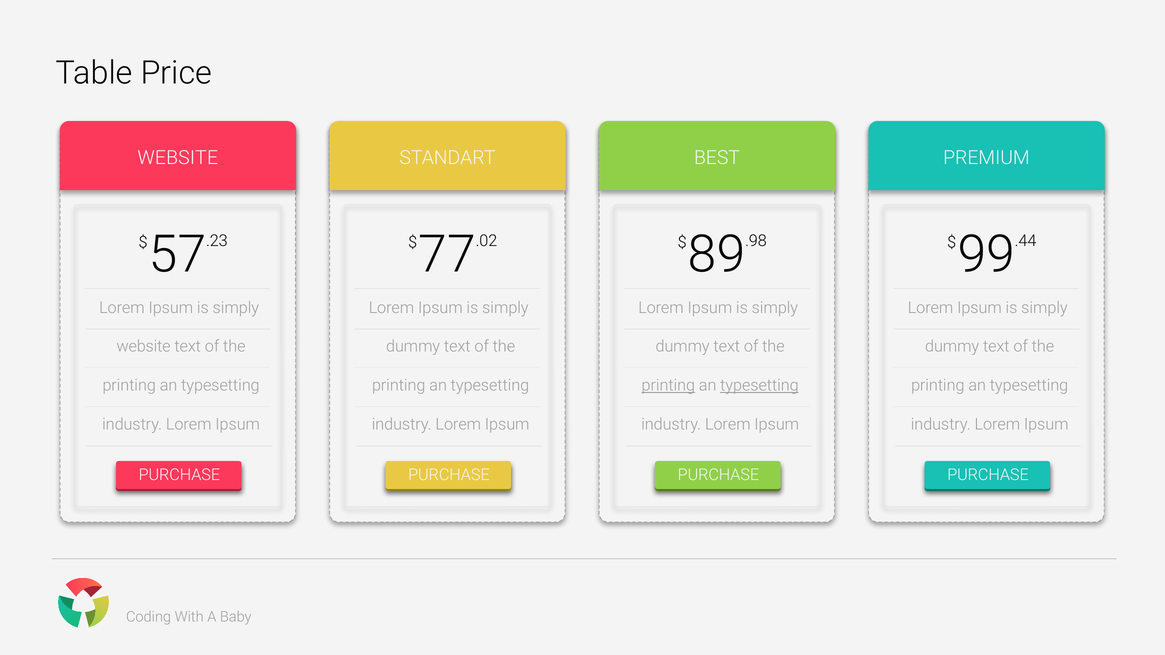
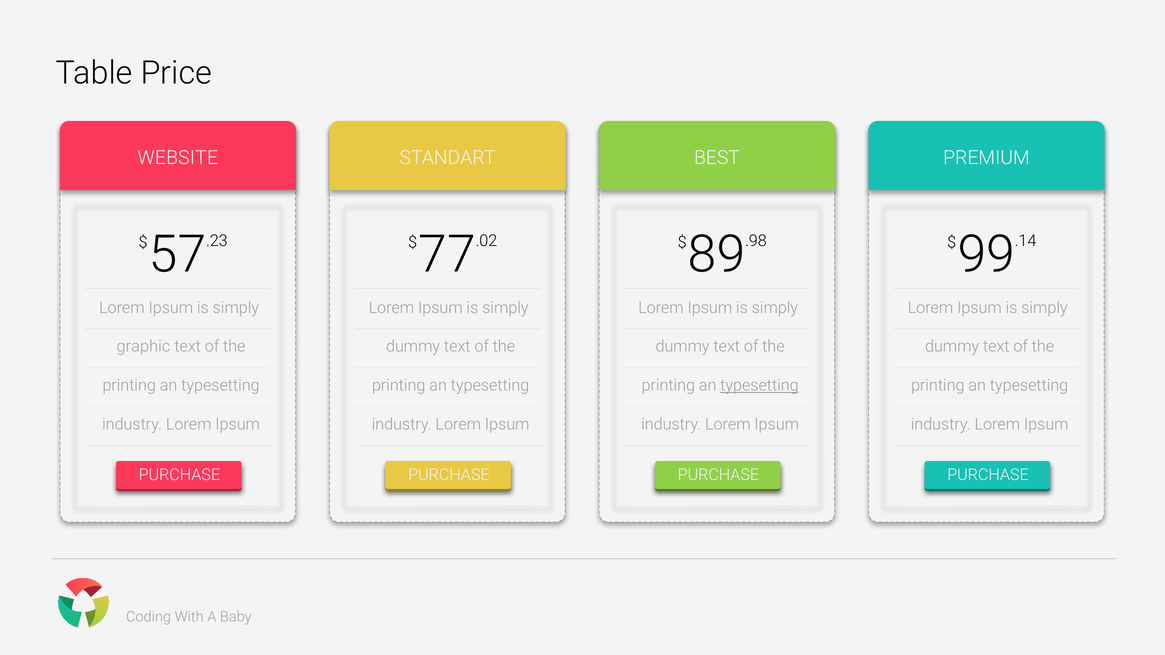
.44: .44 -> .14 (1026, 241)
website: website -> graphic (143, 347)
printing underline: present -> none (668, 386)
